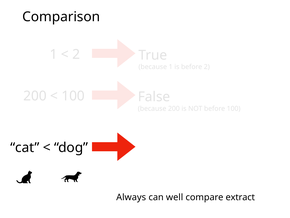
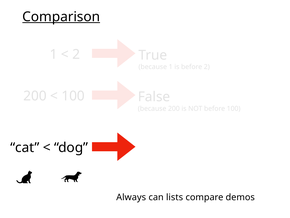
Comparison underline: none -> present (61, 17)
well: well -> lists (175, 197)
extract: extract -> demos (240, 197)
